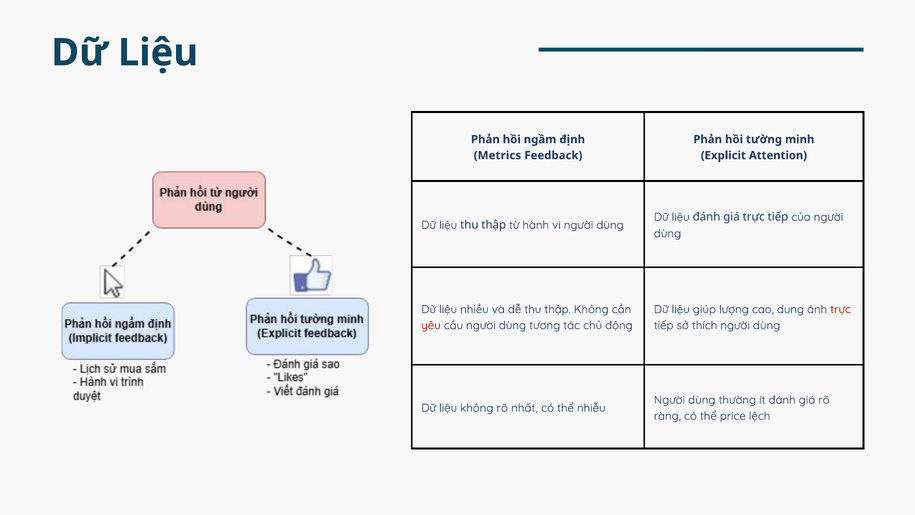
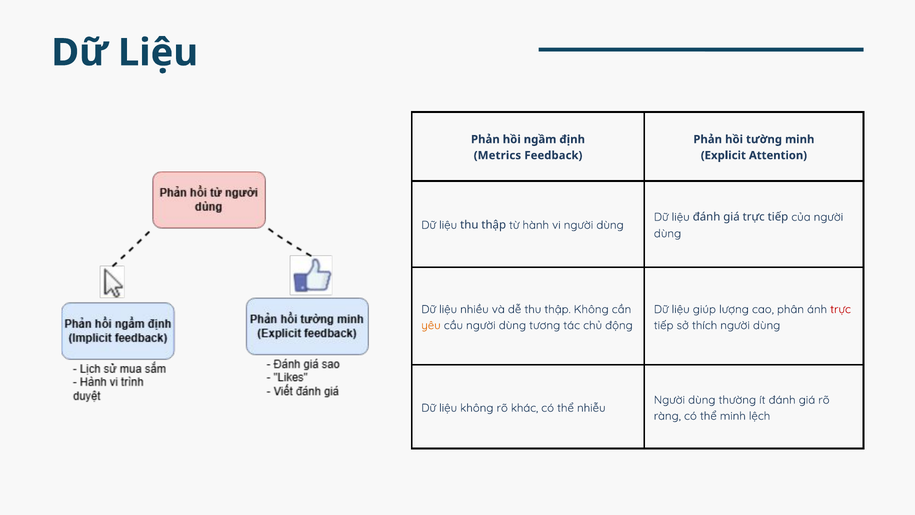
dung: dung -> phân (790, 309)
yêu colour: red -> orange (431, 325)
nhất: nhất -> khác (525, 408)
thể price: price -> minh (733, 416)
